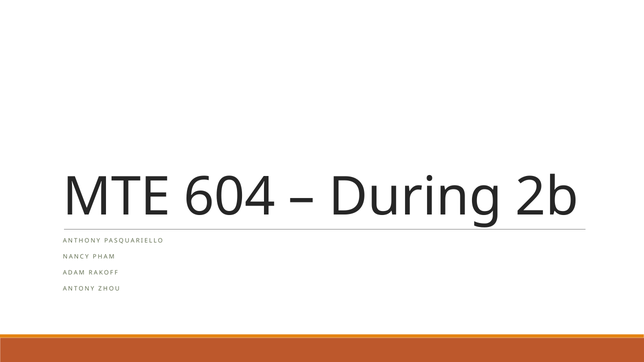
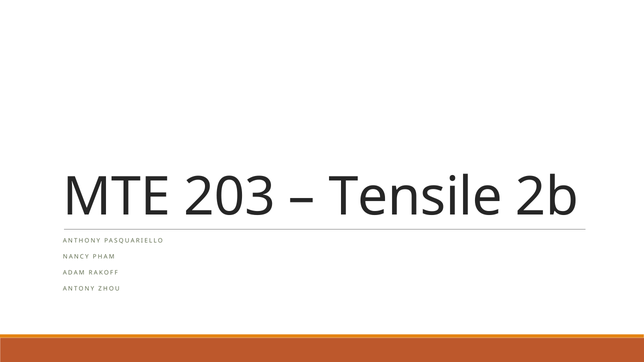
604: 604 -> 203 (230, 197)
During: During -> Tensile (416, 197)
